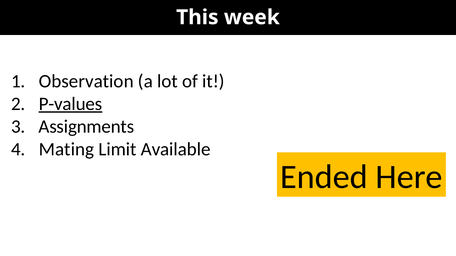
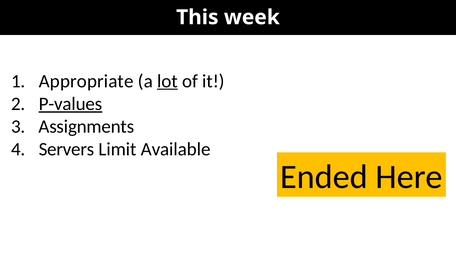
Observation: Observation -> Appropriate (86, 81)
lot underline: none -> present (167, 81)
Mating: Mating -> Servers (67, 150)
